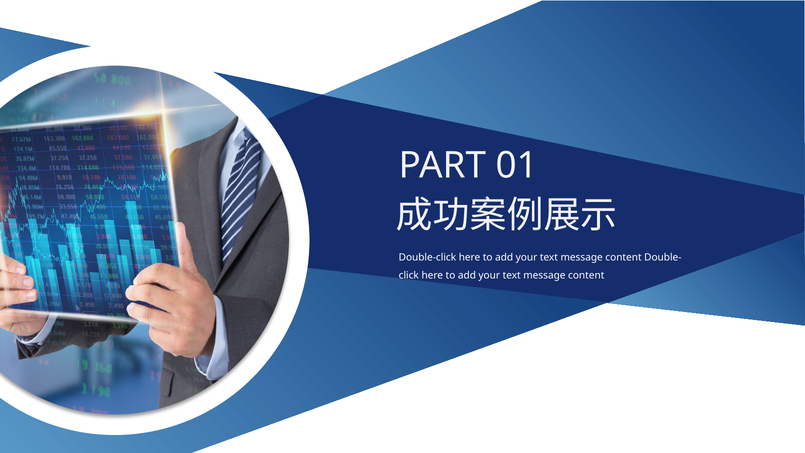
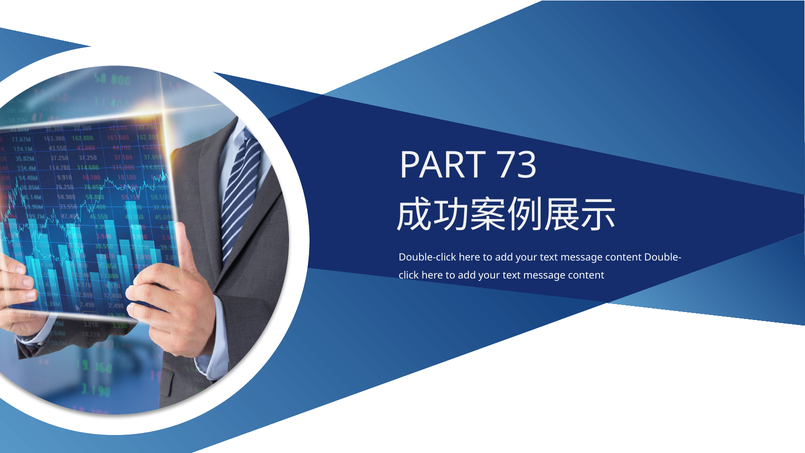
01: 01 -> 73 (517, 166)
